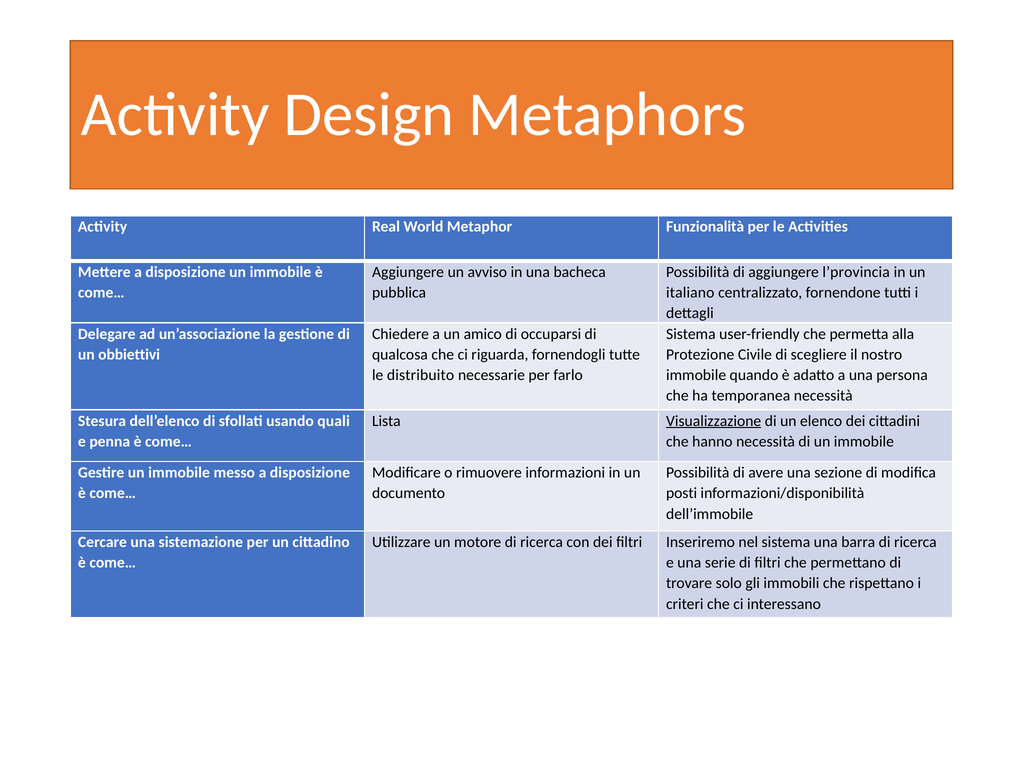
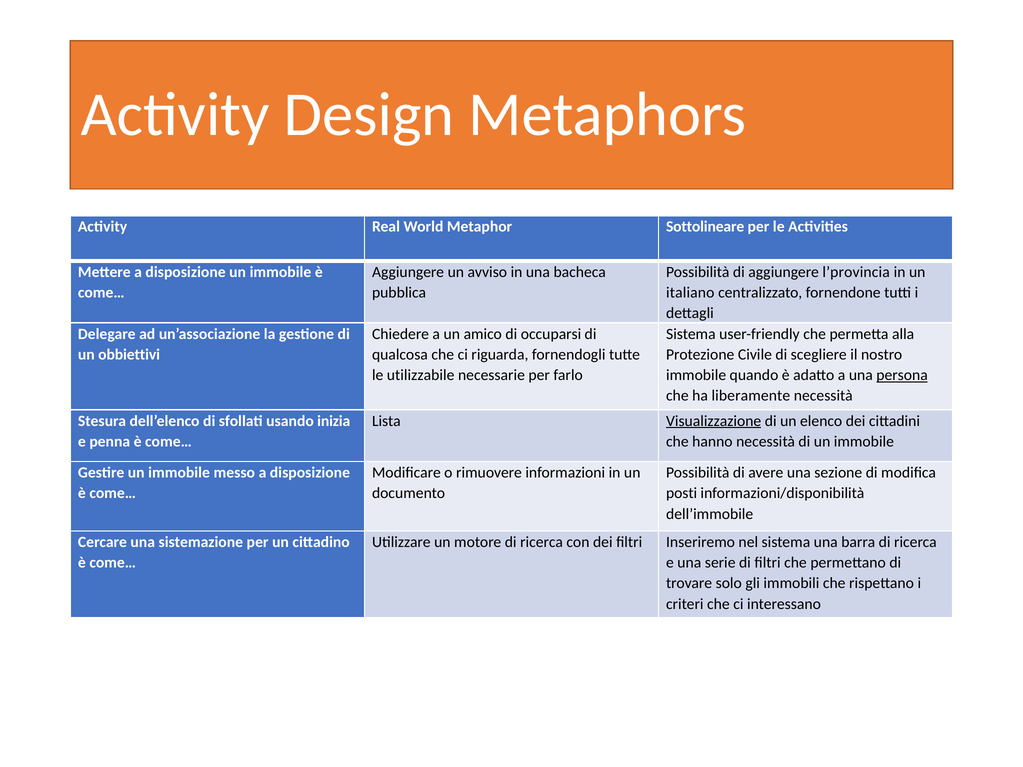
Funzionalità: Funzionalità -> Sottolineare (705, 227)
distribuito: distribuito -> utilizzabile (421, 375)
persona underline: none -> present (902, 375)
temporanea: temporanea -> liberamente (751, 396)
quali: quali -> inizia (334, 421)
